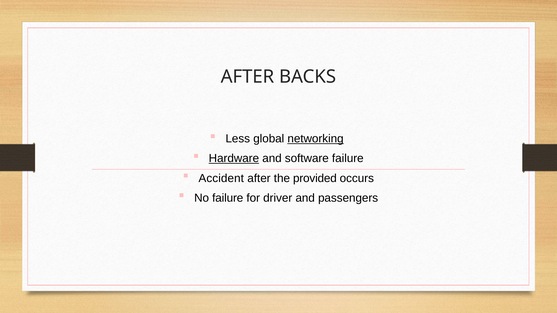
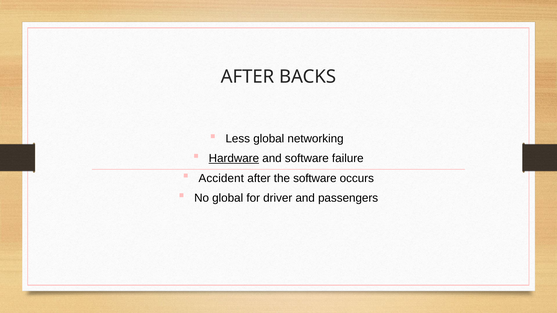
networking underline: present -> none (316, 139)
the provided: provided -> software (315, 178)
No failure: failure -> global (228, 198)
